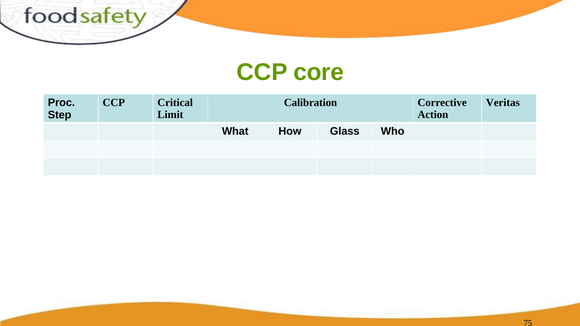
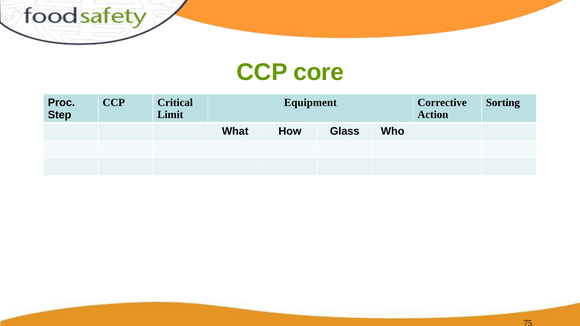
Calibration: Calibration -> Equipment (310, 103)
Veritas: Veritas -> Sorting (503, 103)
